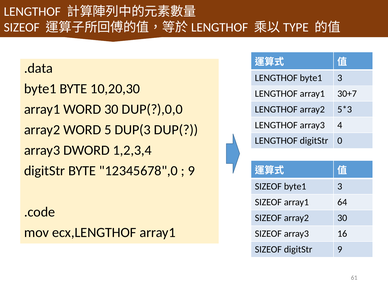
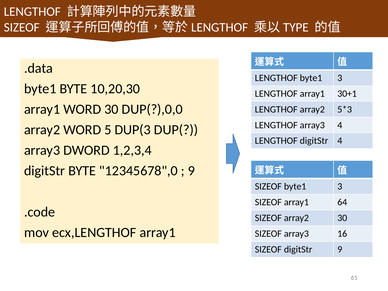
30+7: 30+7 -> 30+1 (347, 94)
digitStr 0: 0 -> 4 (340, 141)
